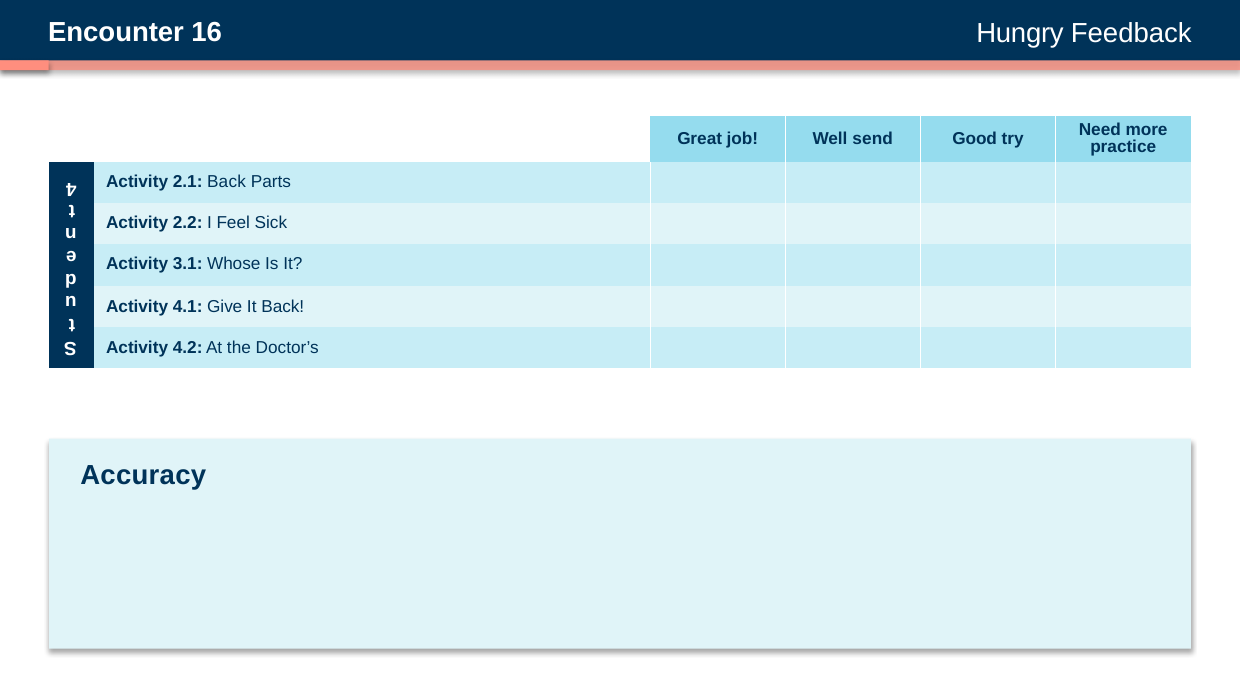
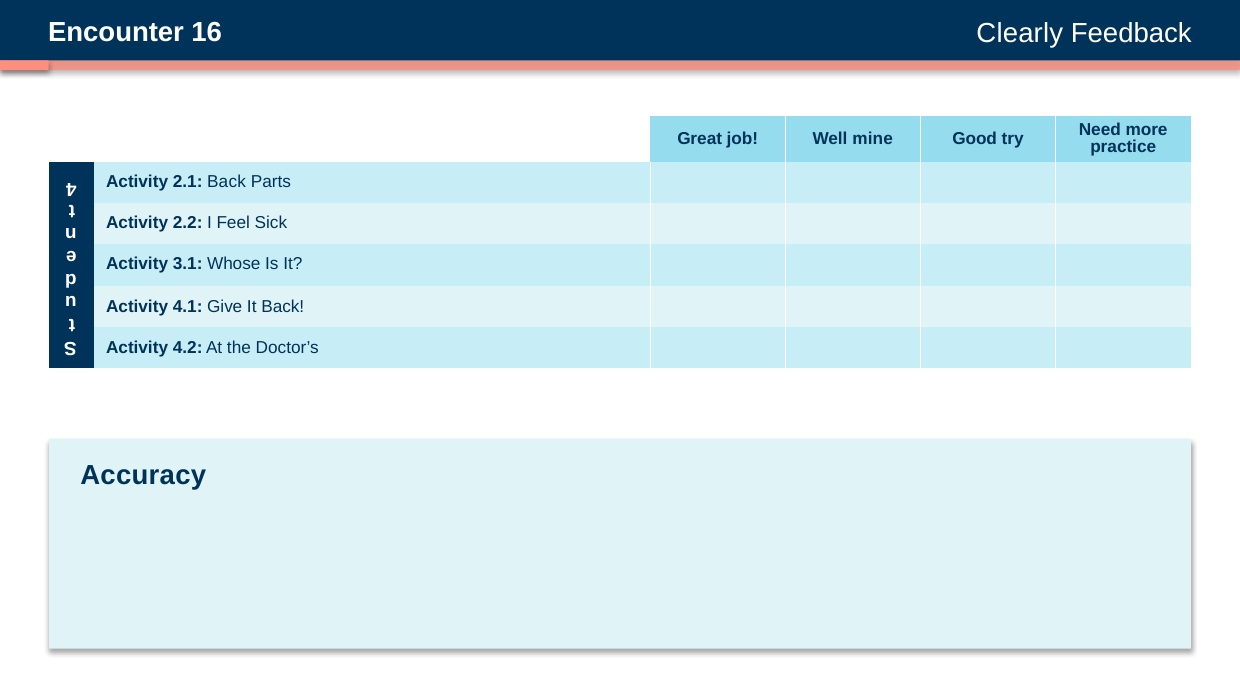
Hungry: Hungry -> Clearly (1020, 33)
send: send -> mine (873, 138)
